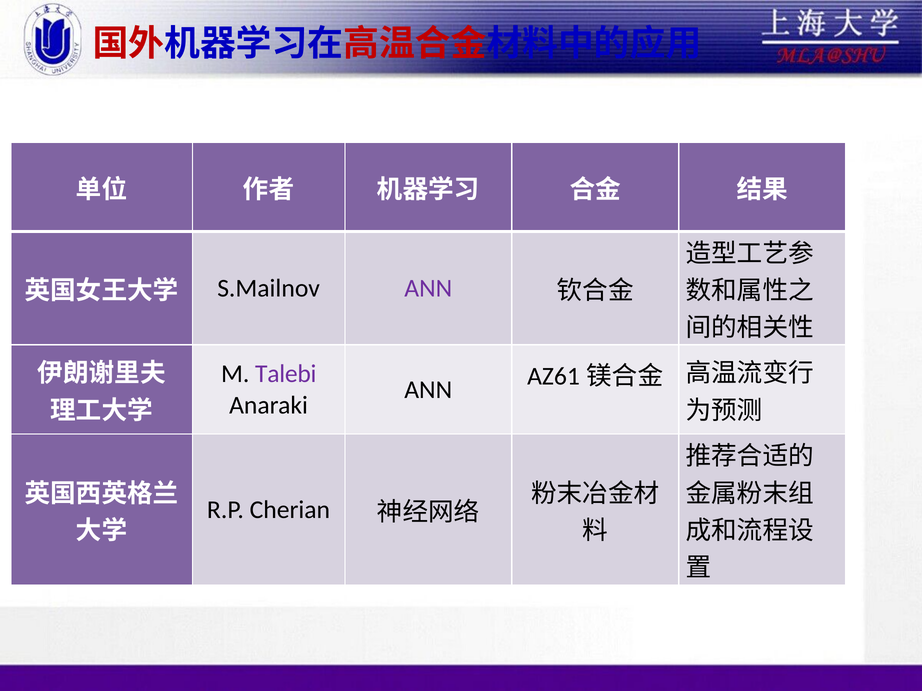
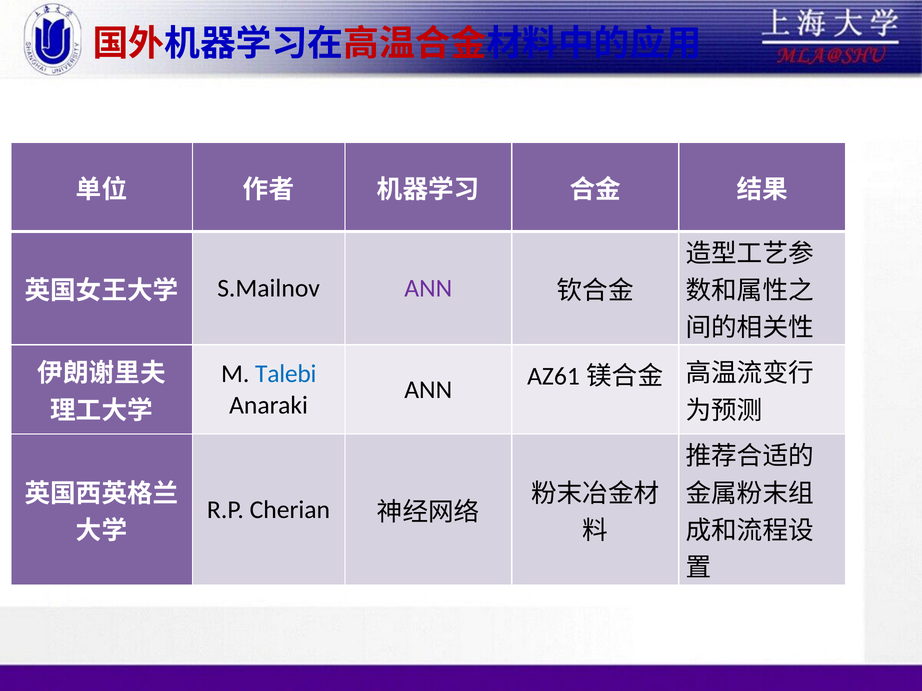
Talebi colour: purple -> blue (286, 374)
